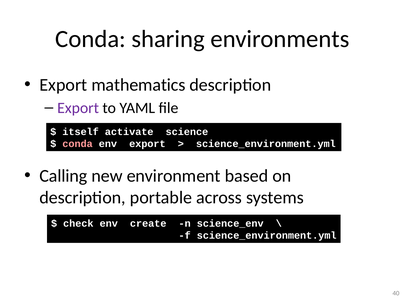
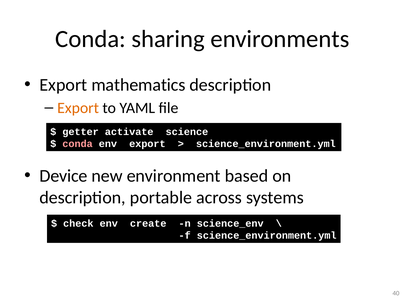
Export colour: purple -> orange (78, 108)
itself: itself -> getter (81, 132)
Calling: Calling -> Device (63, 176)
